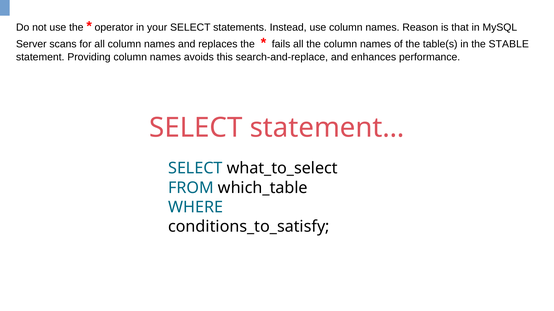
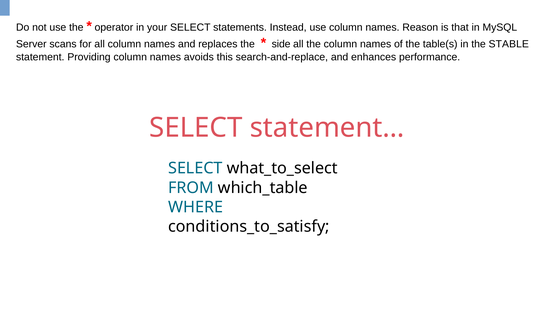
fails: fails -> side (281, 44)
